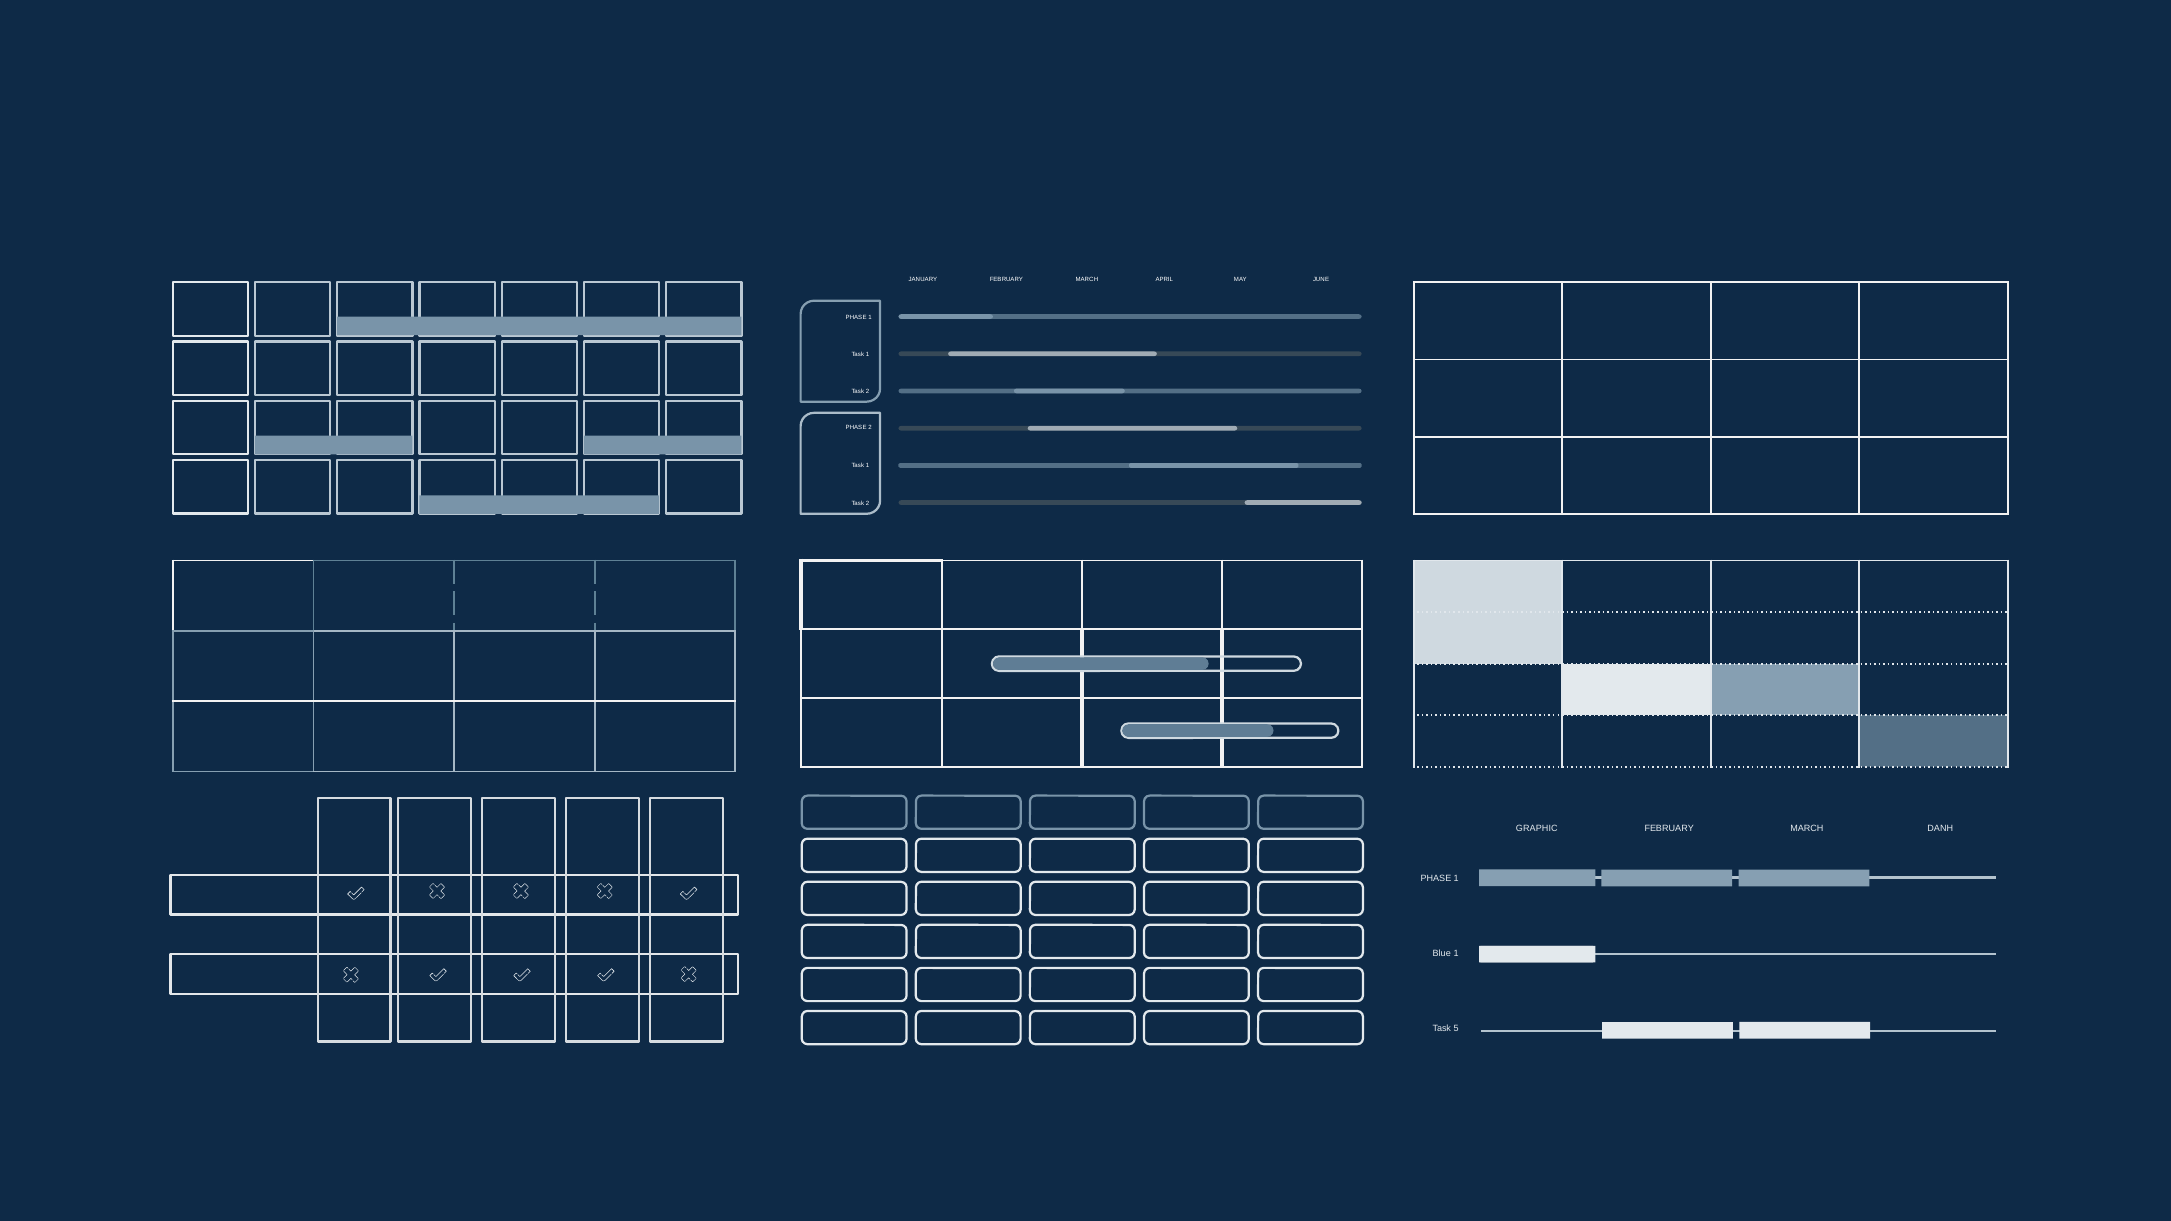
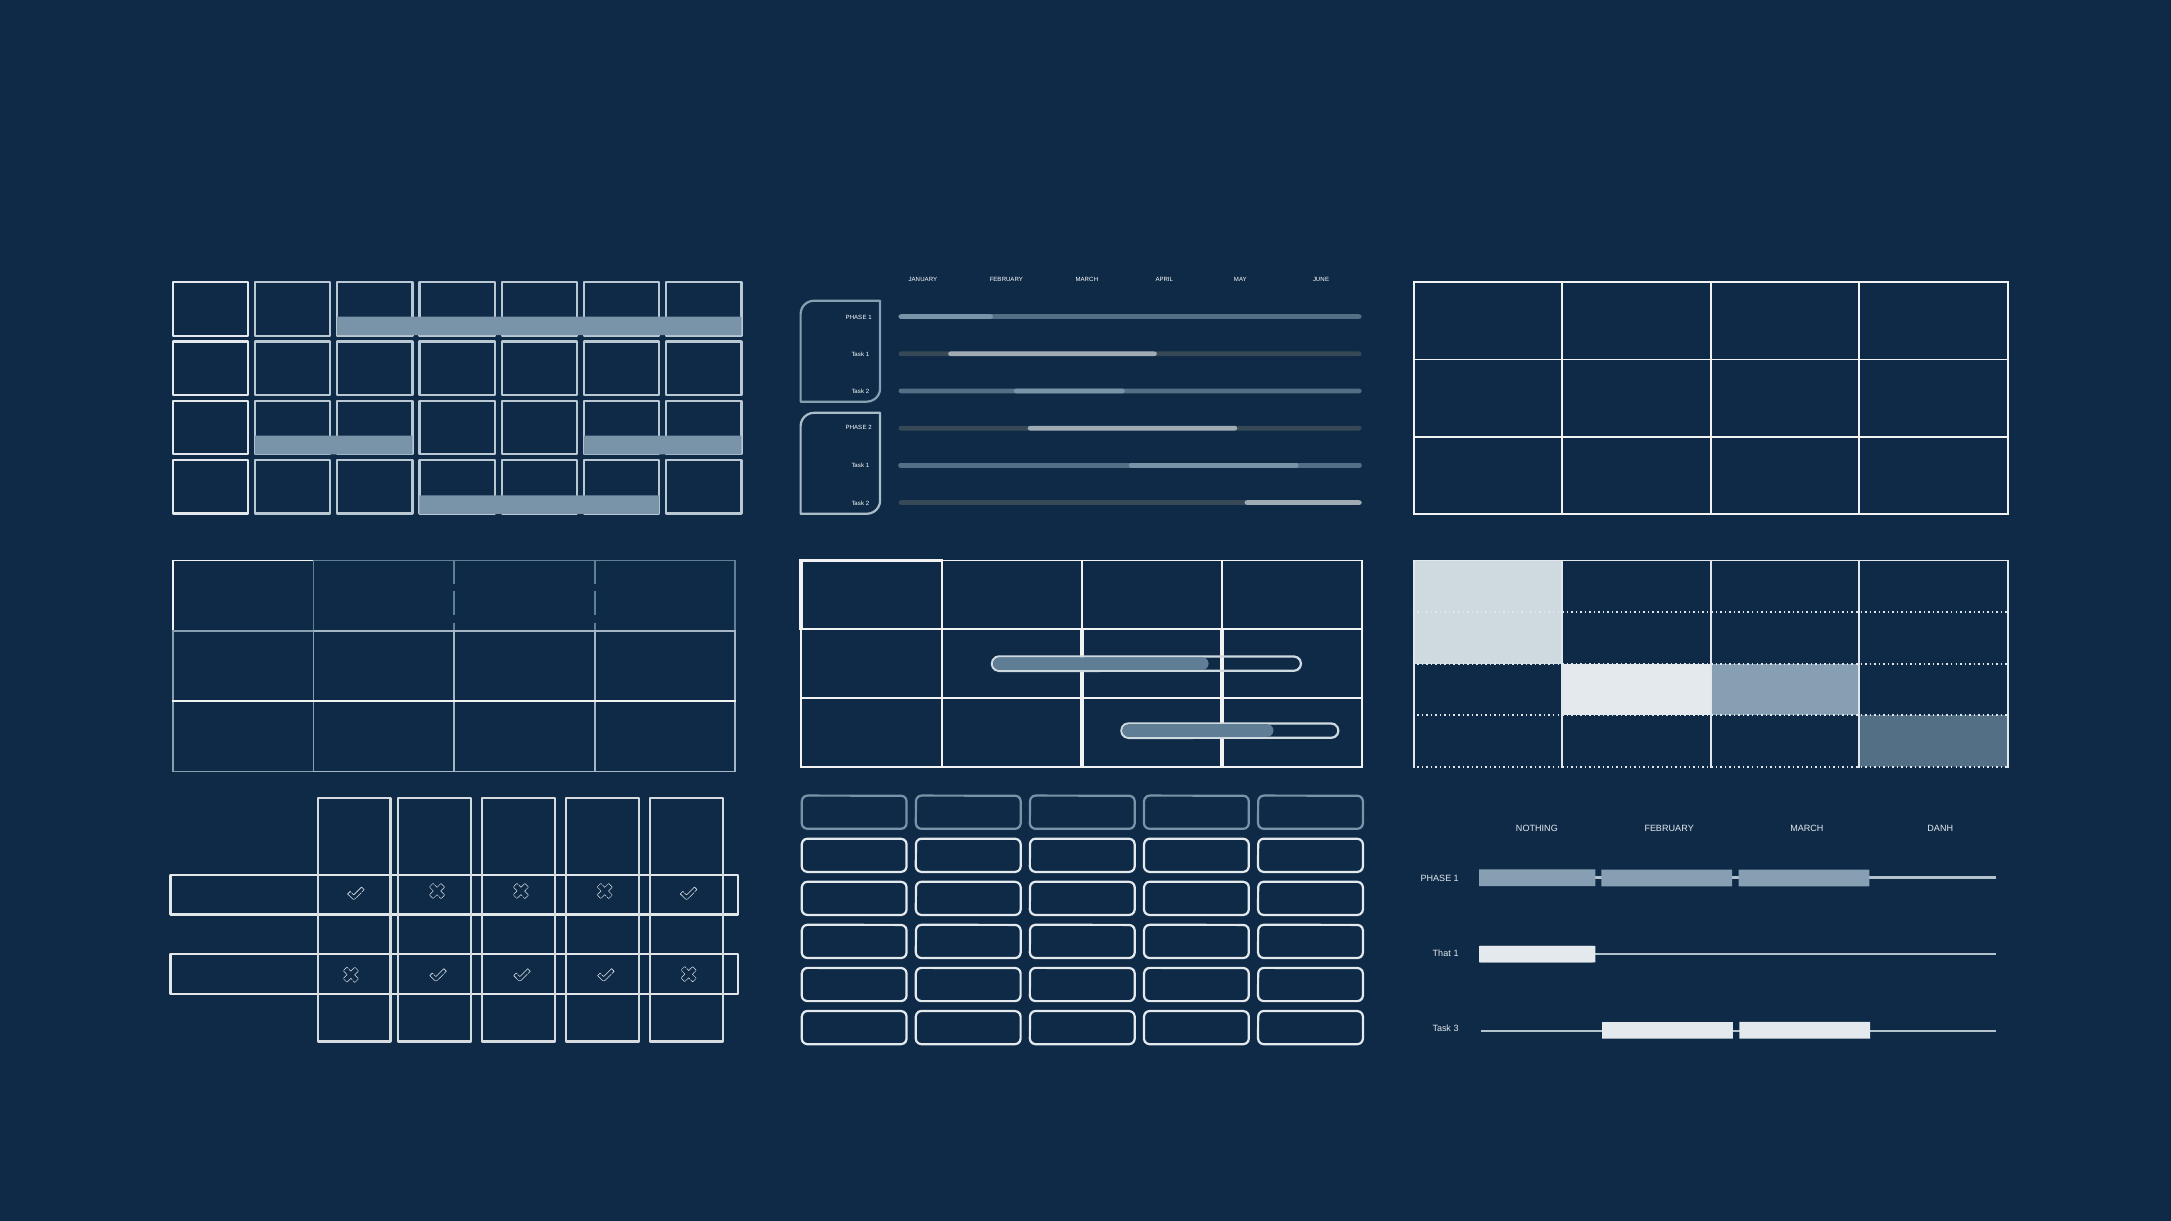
GRAPHIC: GRAPHIC -> NOTHING (1537, 828)
Blue: Blue -> That (1442, 953)
5: 5 -> 3 (1456, 1028)
